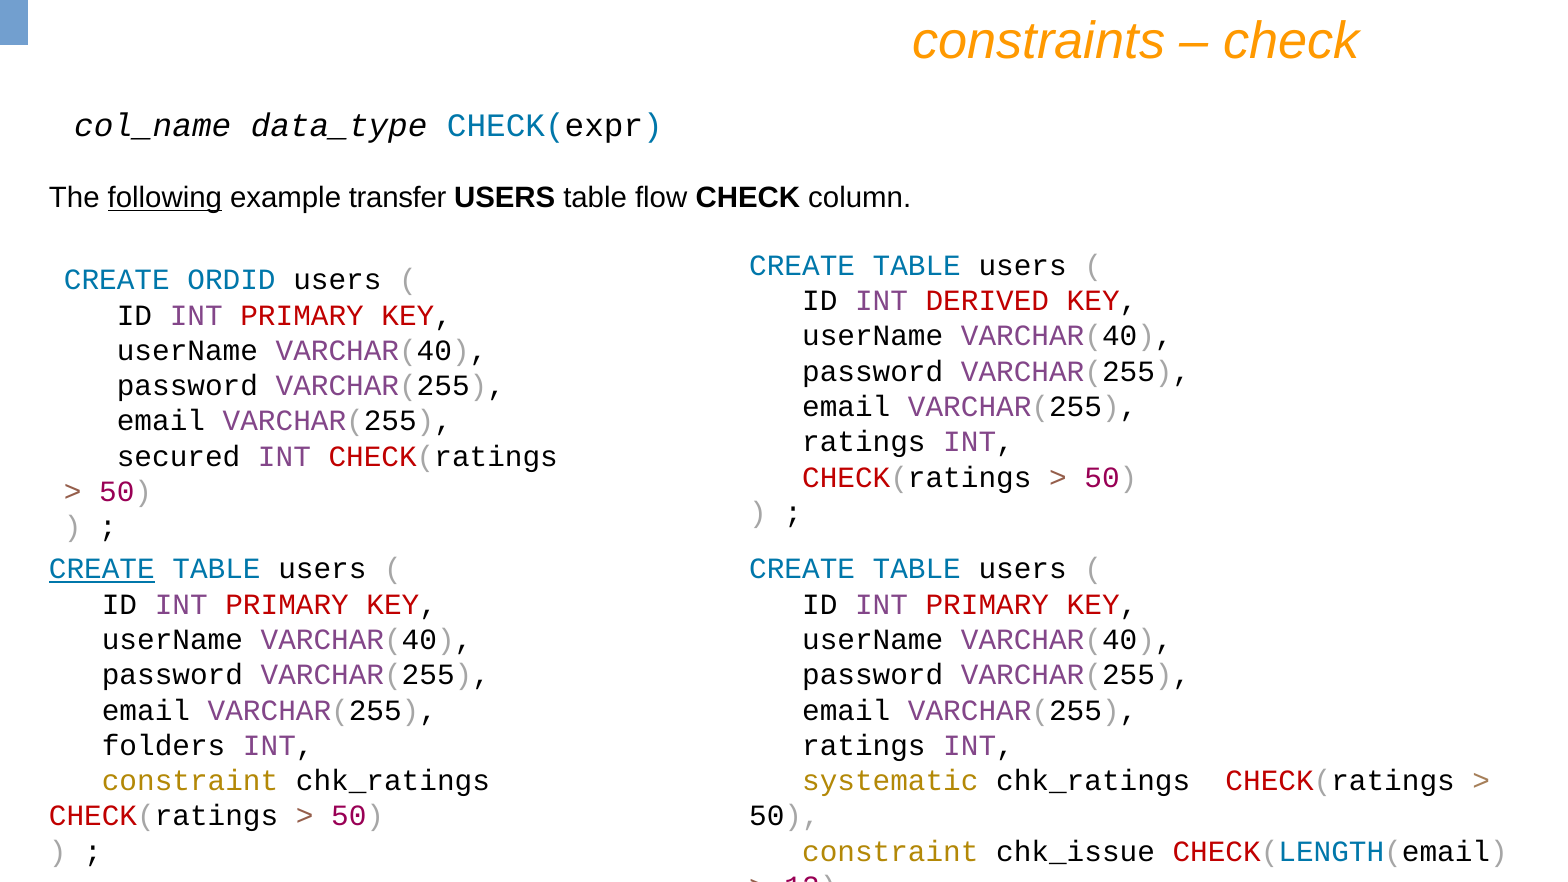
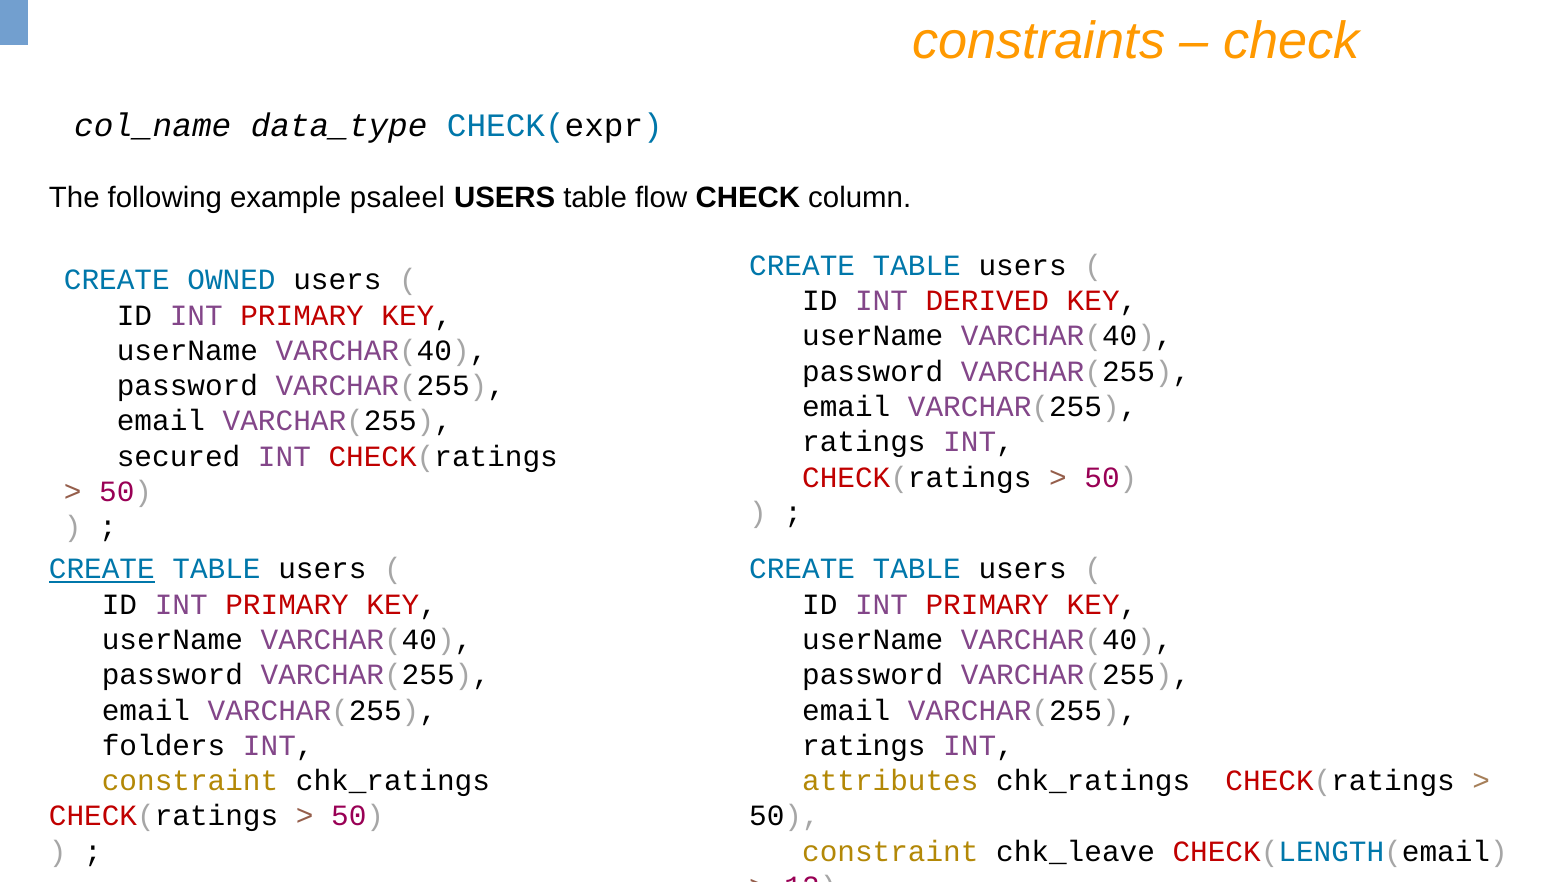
following underline: present -> none (165, 198)
transfer: transfer -> psaleel (397, 198)
ORDID: ORDID -> OWNED (232, 280)
systematic: systematic -> attributes (890, 781)
chk_issue: chk_issue -> chk_leave (1076, 851)
